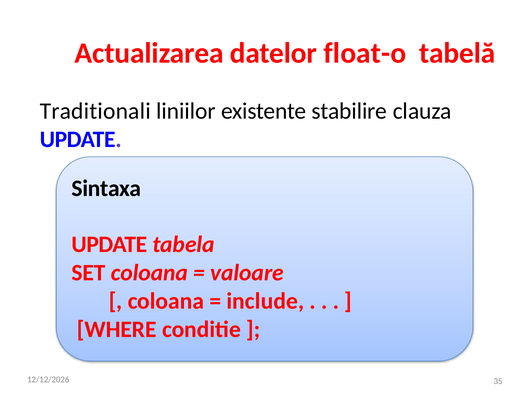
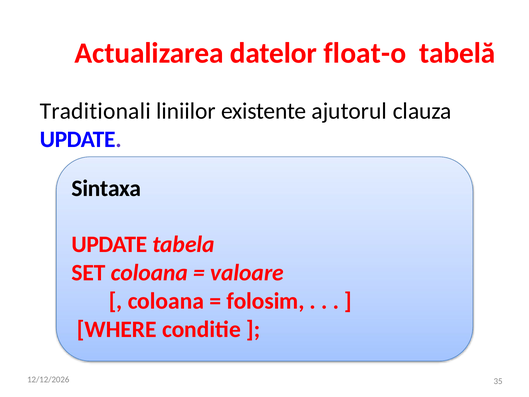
stabilire: stabilire -> ajutorul (349, 111)
include: include -> folosim (265, 301)
